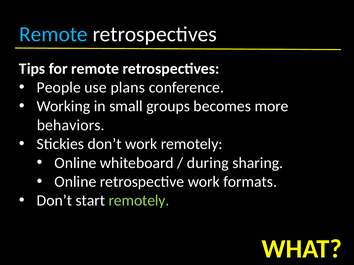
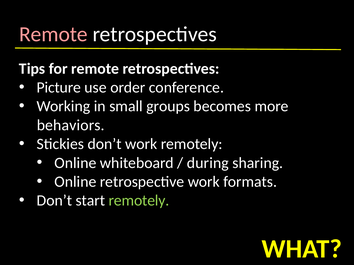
Remote colour: light blue -> pink (53, 34)
People: People -> Picture (59, 88)
plans: plans -> order (128, 88)
